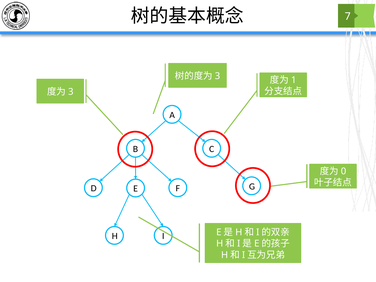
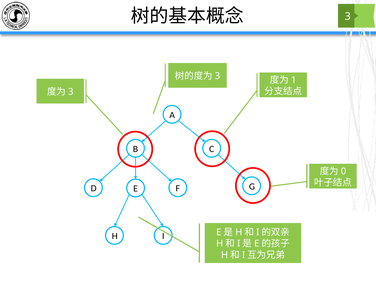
7: 7 -> 3 (348, 16)
